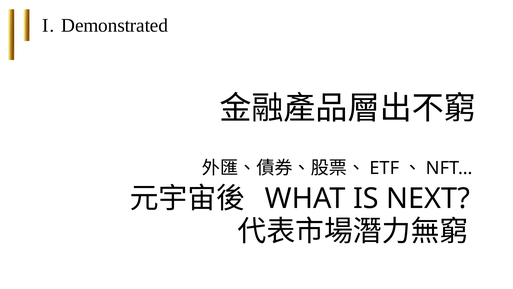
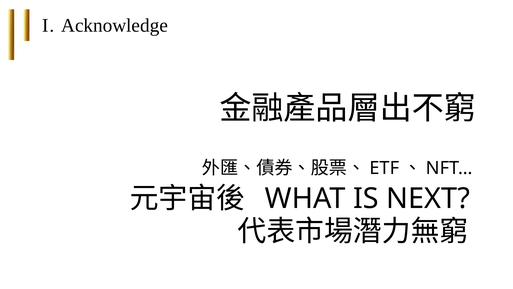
Demonstrated: Demonstrated -> Acknowledge (115, 25)
